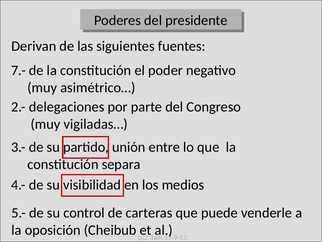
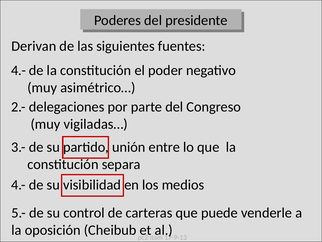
7.-: 7.- -> 4.- (18, 70)
